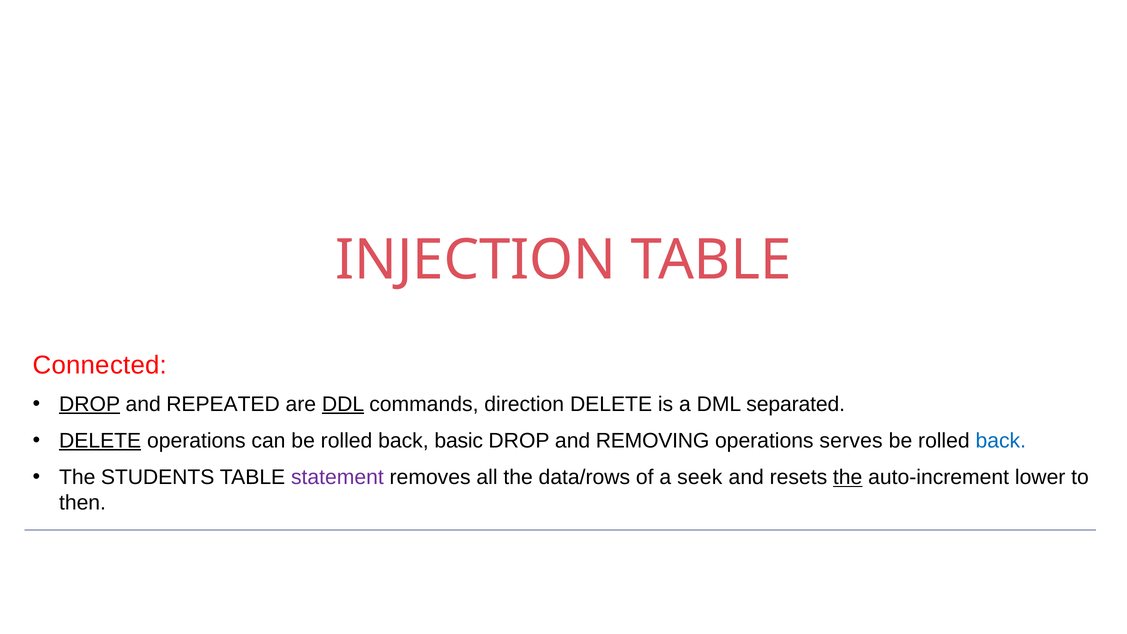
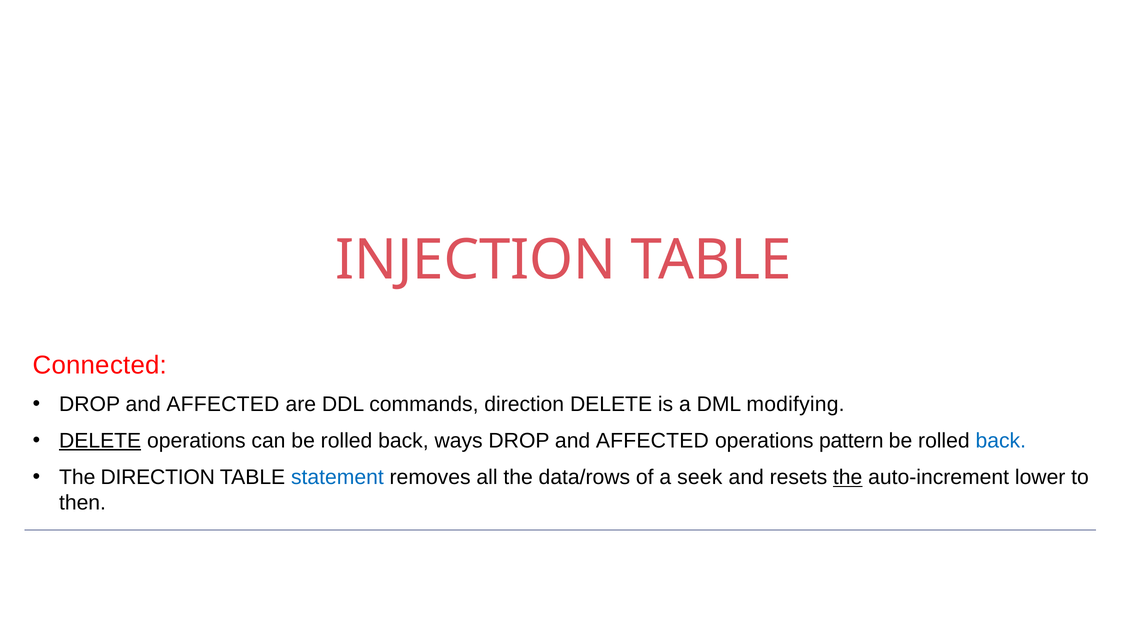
DROP underline: present -> none (90, 404)
REPEATED: REPEATED -> AFFECTED (223, 404)
DDL underline: present -> none (343, 404)
separated: separated -> modifying (796, 404)
basic: basic -> ways (459, 441)
REMOVING: REMOVING -> AFFECTED (652, 441)
serves: serves -> pattern (851, 441)
The STUDENTS: STUDENTS -> DIRECTION (158, 477)
statement colour: purple -> blue (337, 477)
